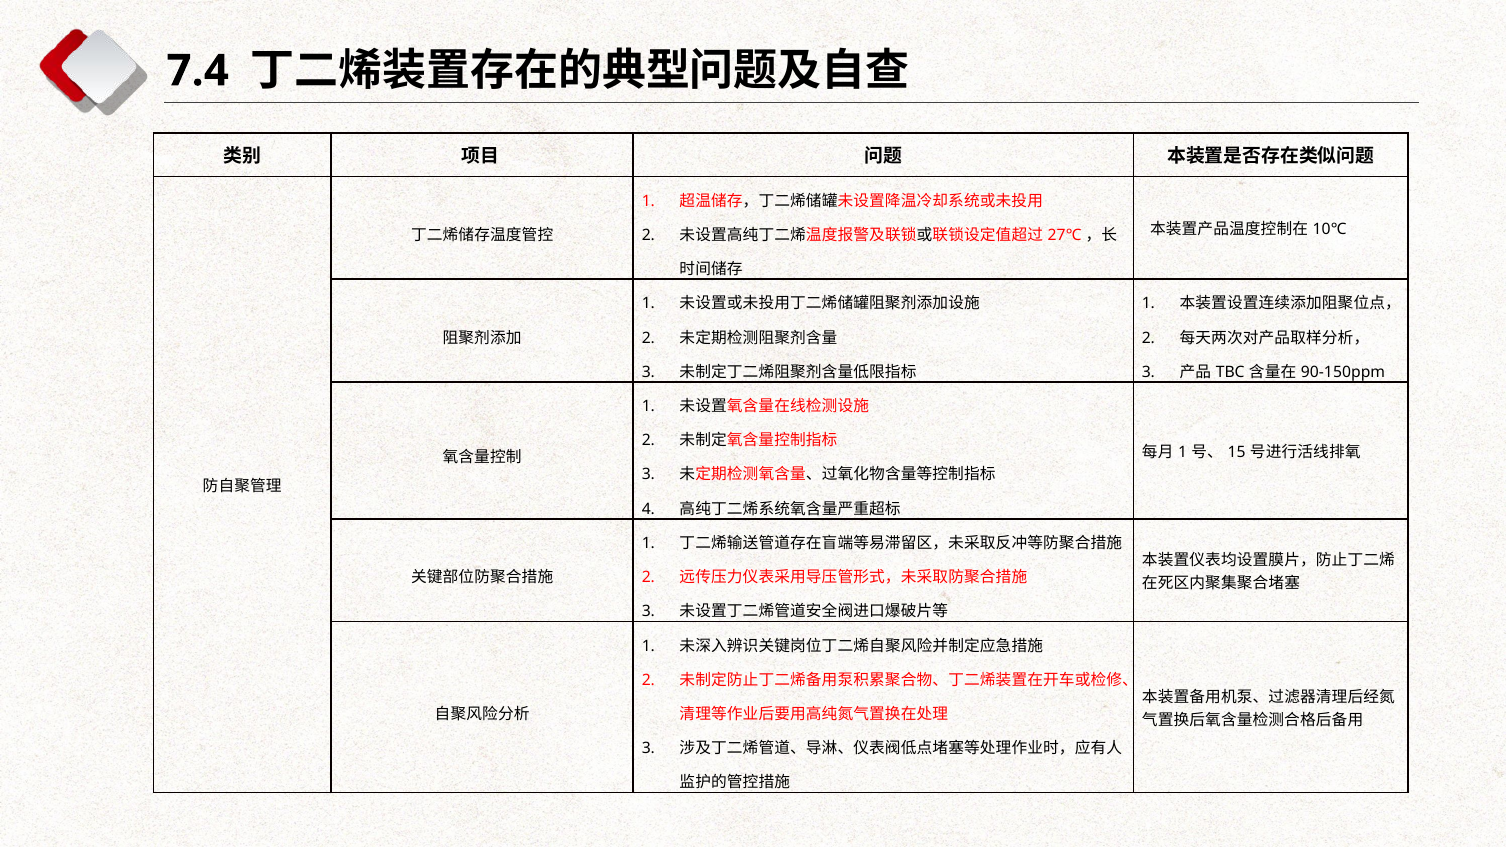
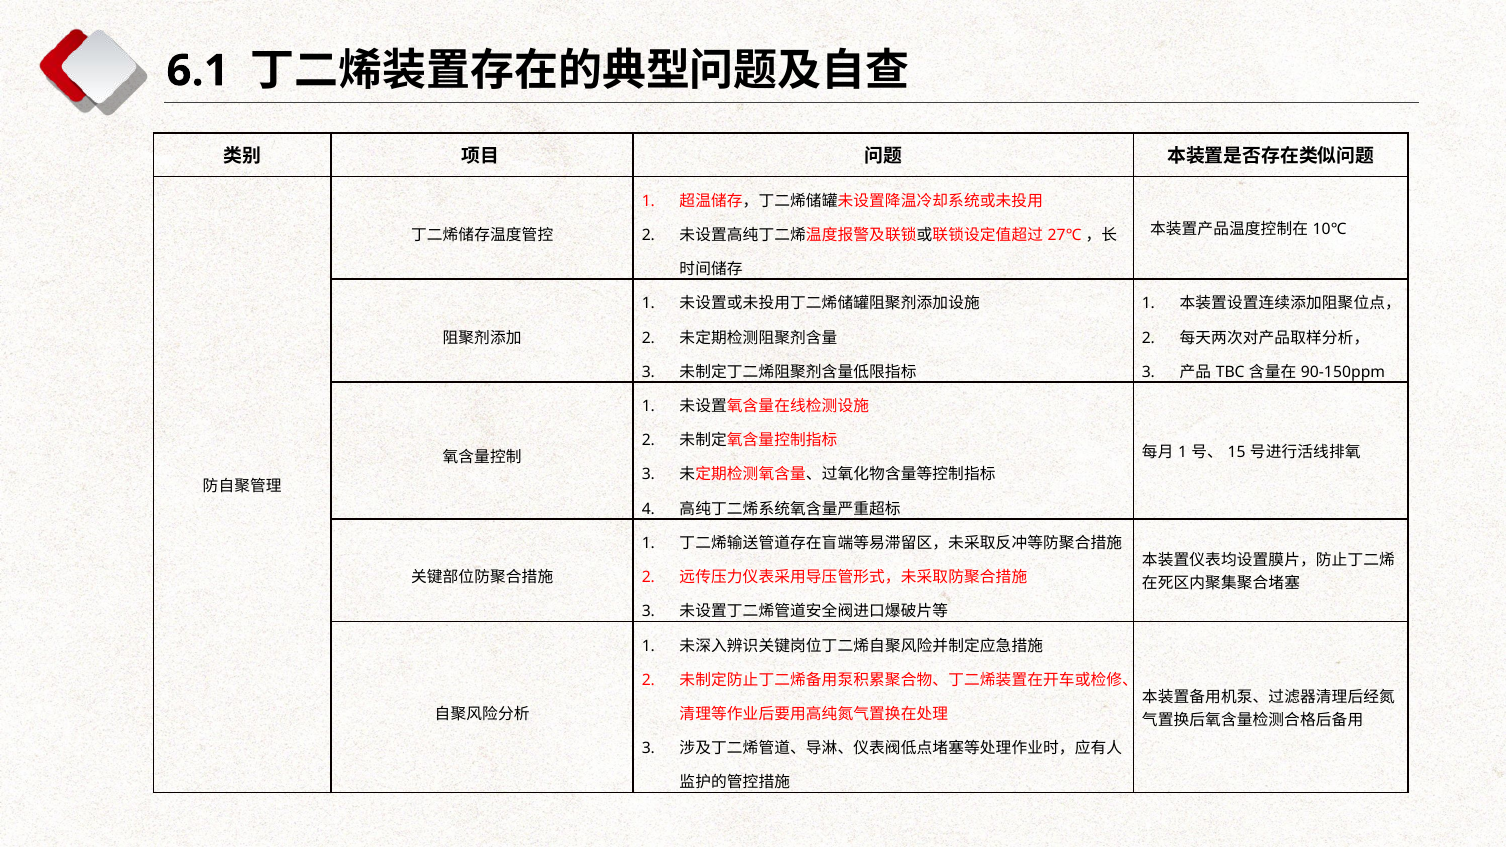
7.4: 7.4 -> 6.1 (198, 71)
